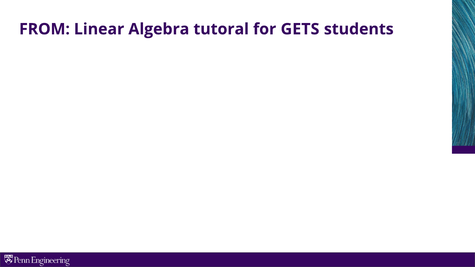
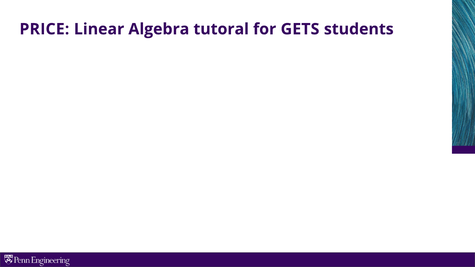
FROM: FROM -> PRICE (44, 29)
